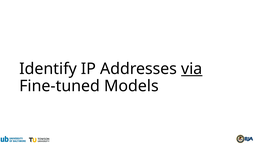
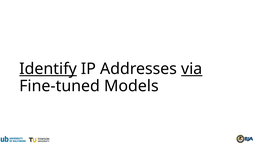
Identify underline: none -> present (48, 69)
